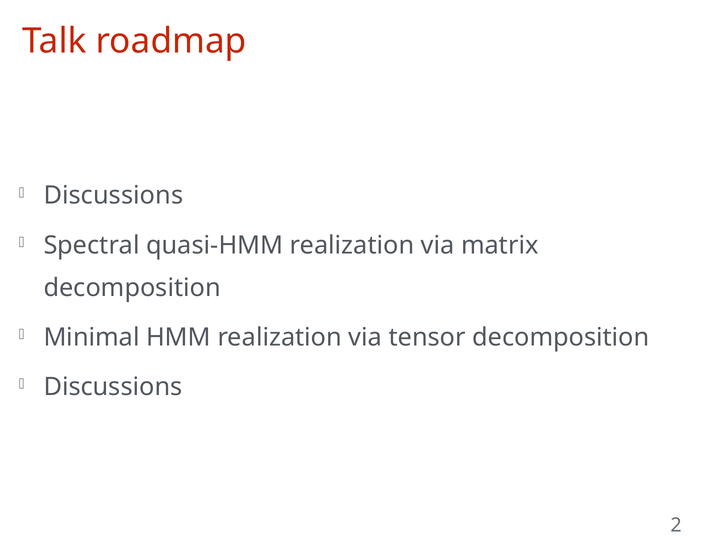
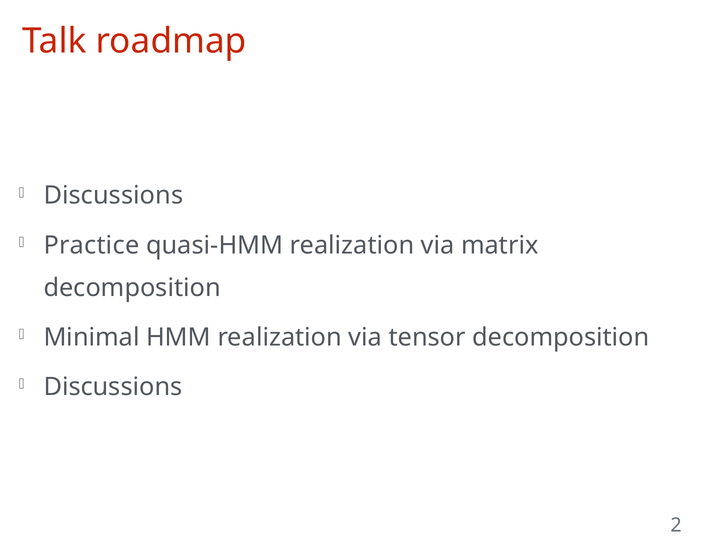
Spectral: Spectral -> Practice (91, 246)
